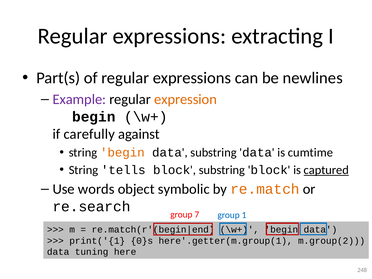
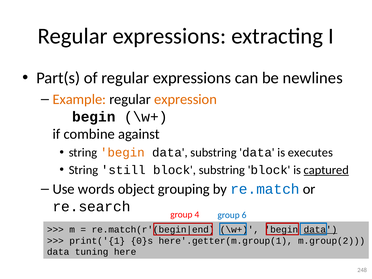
Example colour: purple -> orange (79, 99)
carefully: carefully -> combine (89, 134)
cumtime: cumtime -> executes (310, 153)
tells: tells -> still (123, 170)
symbolic: symbolic -> grouping (184, 189)
re.match colour: orange -> blue (265, 189)
7: 7 -> 4 (197, 215)
1: 1 -> 6 (244, 215)
data underline: none -> present (320, 230)
